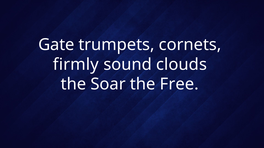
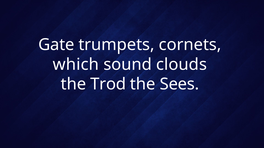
firmly: firmly -> which (76, 65)
Soar: Soar -> Trod (108, 84)
Free: Free -> Sees (179, 84)
